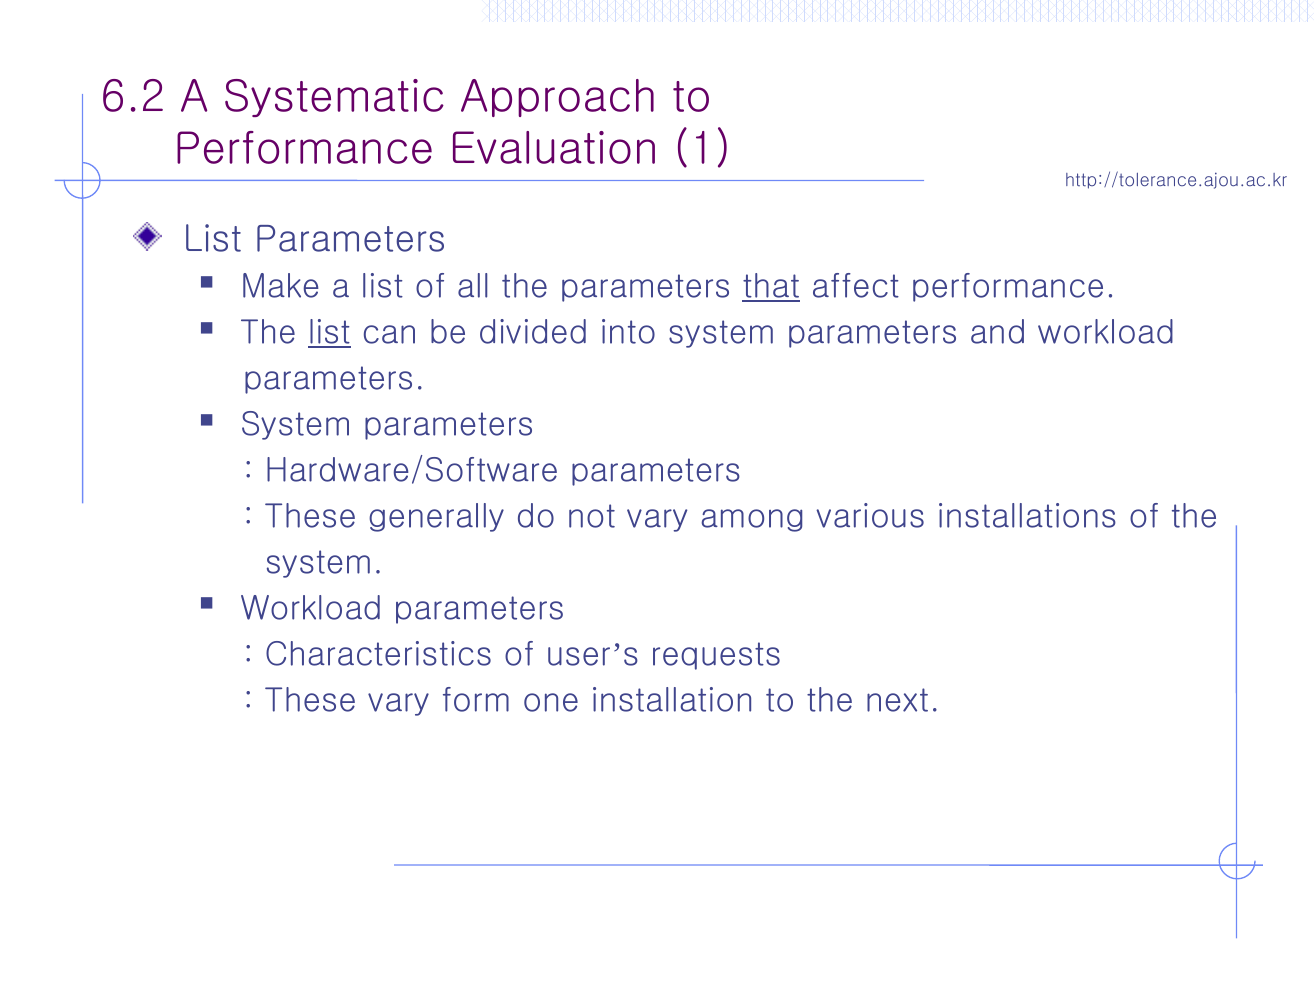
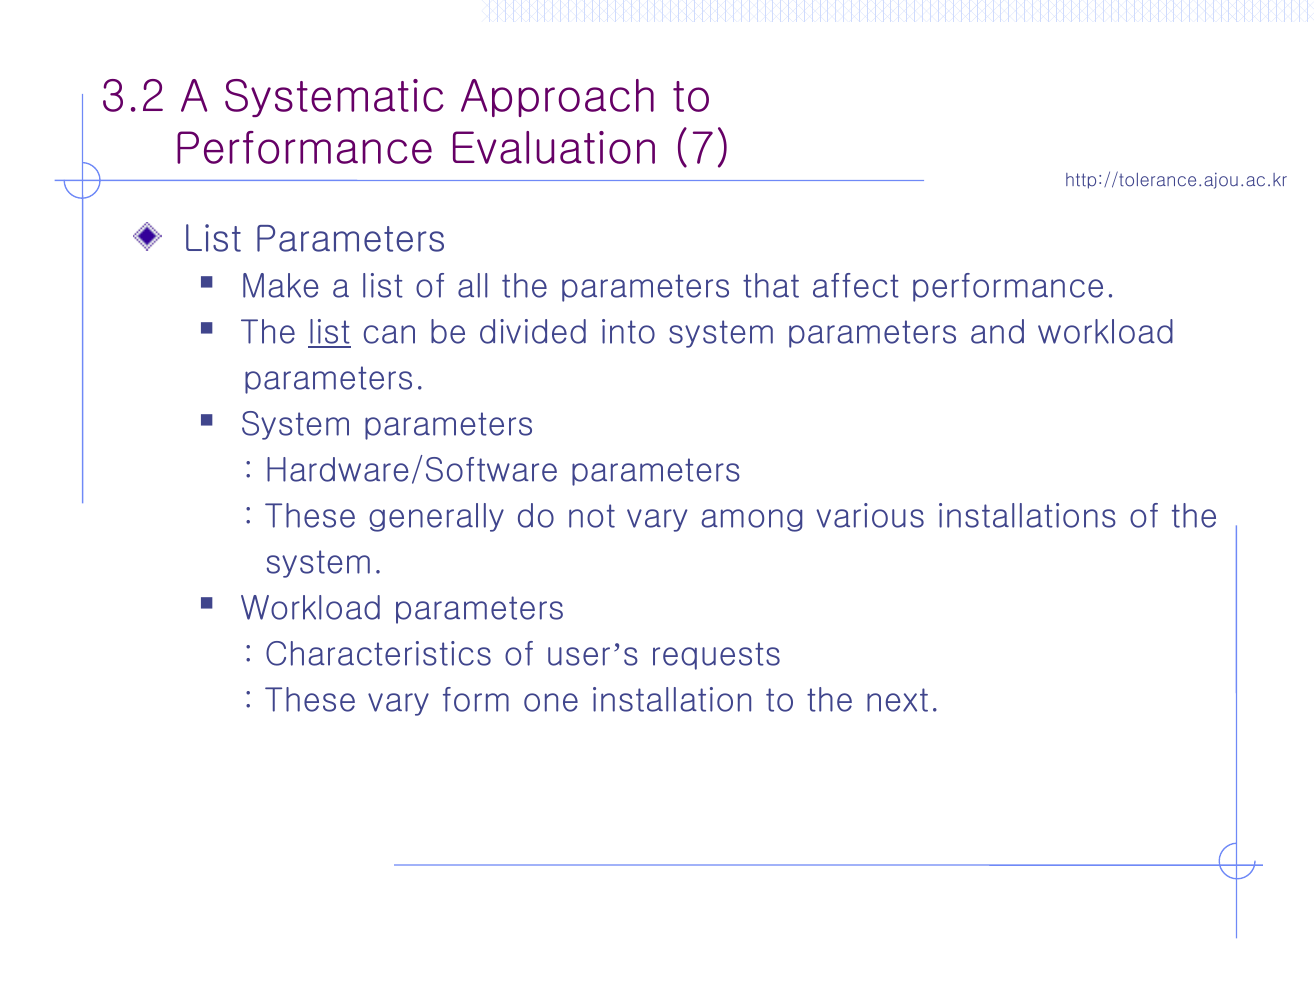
6.2: 6.2 -> 3.2 (133, 97)
1: 1 -> 7 (702, 149)
that underline: present -> none (771, 287)
